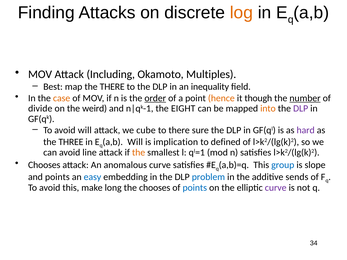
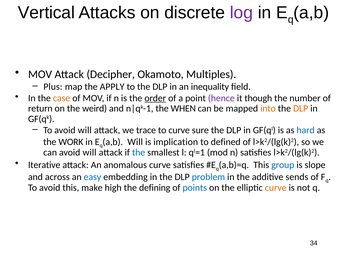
Finding: Finding -> Vertical (46, 13)
log colour: orange -> purple (241, 13)
Including: Including -> Decipher (111, 74)
Best: Best -> Plus (53, 87)
the THERE: THERE -> APPLY (112, 87)
hence colour: orange -> purple (221, 98)
number underline: present -> none (305, 98)
divide: divide -> return (40, 109)
EIGHT: EIGHT -> WHEN (183, 109)
DLP colour: purple -> orange (301, 109)
cube: cube -> trace (146, 130)
to there: there -> curve (179, 130)
hard colour: purple -> blue (306, 130)
THREE: THREE -> WORK (71, 142)
can avoid line: line -> will (89, 153)
the colour: orange -> blue (139, 153)
Chooses: Chooses -> Iterative (44, 165)
and points: points -> across (57, 177)
long: long -> high (113, 188)
the chooses: chooses -> defining (155, 188)
curve colour: purple -> orange (276, 188)
